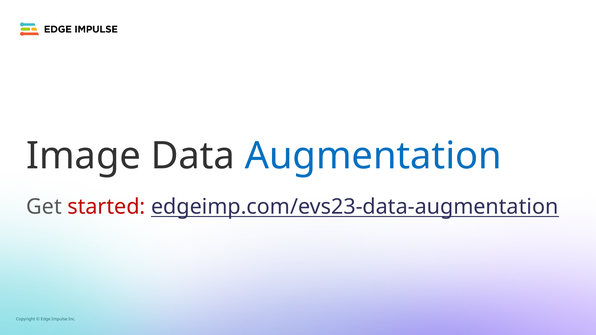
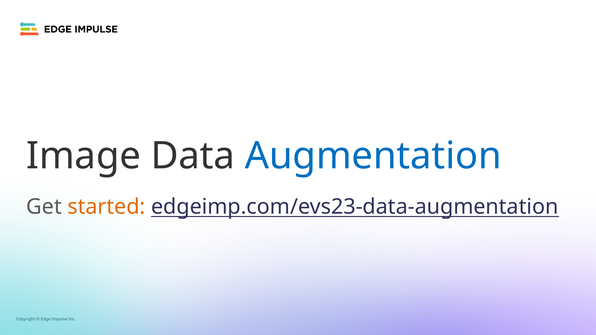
started colour: red -> orange (106, 207)
